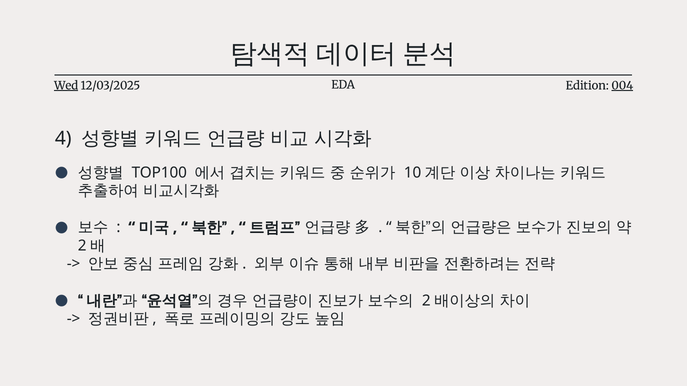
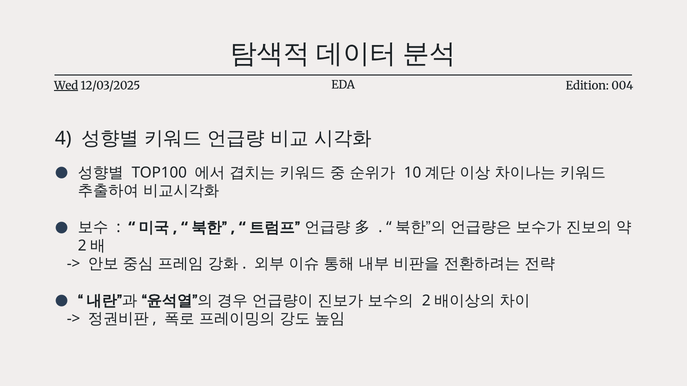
004 underline: present -> none (622, 86)
